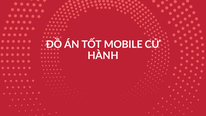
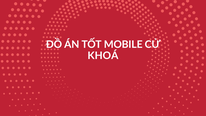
HÀNH: HÀNH -> KHOÁ (103, 56)
